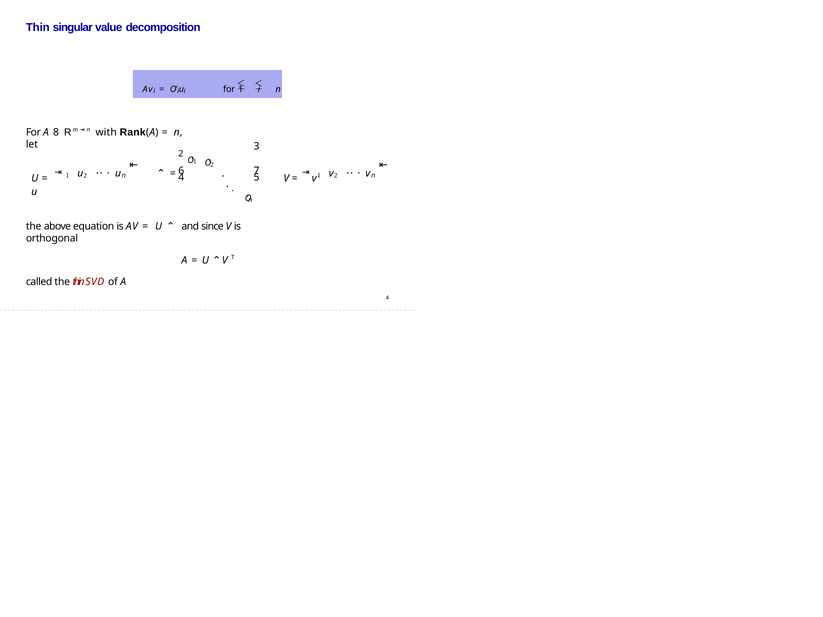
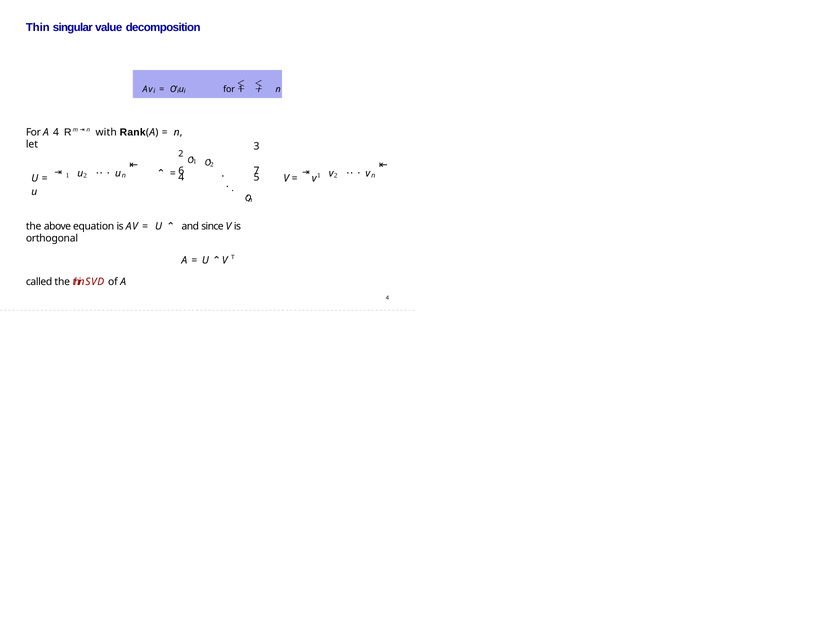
For A 8: 8 -> 4 (56, 132)
